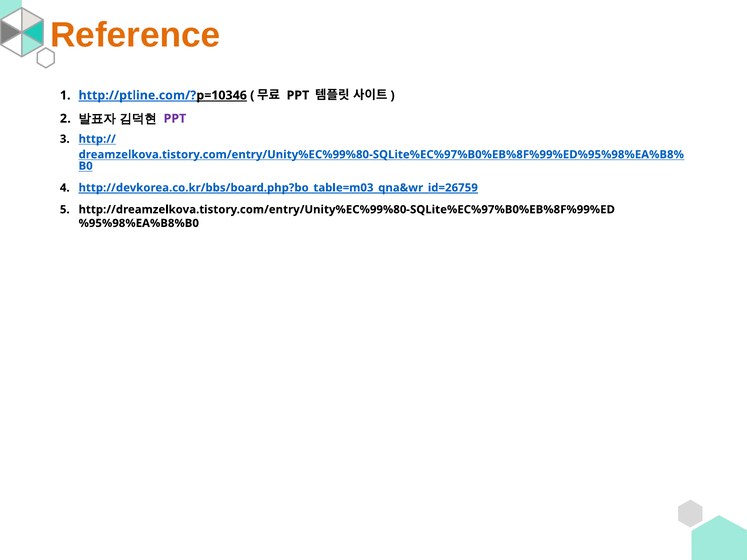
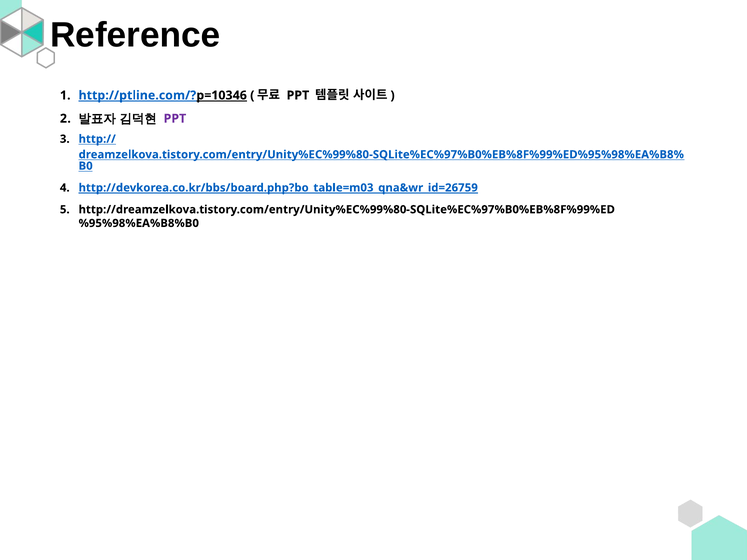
Reference colour: orange -> black (135, 35)
